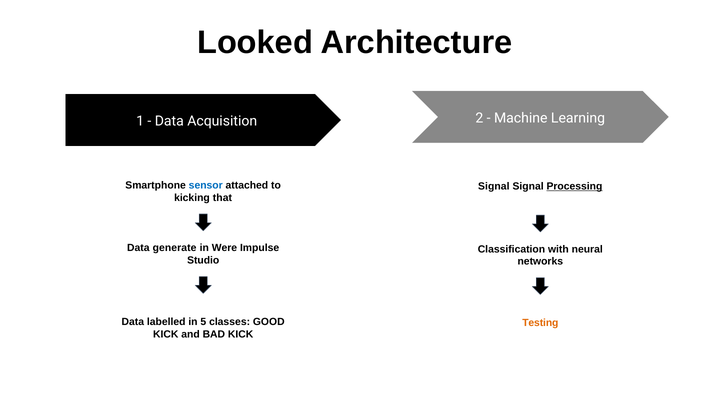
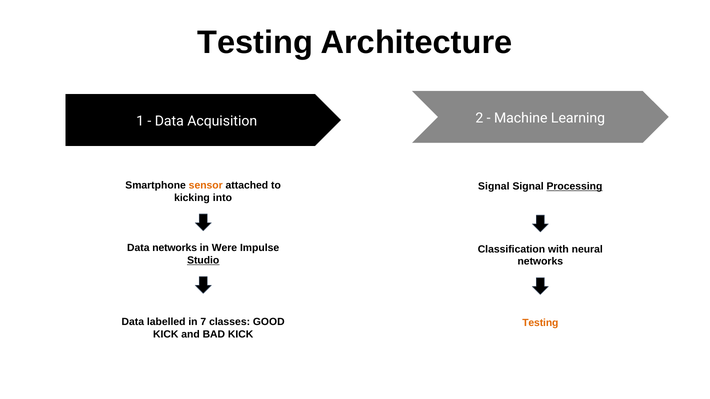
Looked: Looked -> Testing (255, 42)
sensor colour: blue -> orange (206, 185)
that: that -> into (222, 198)
Data generate: generate -> networks (175, 248)
Studio underline: none -> present (203, 261)
5: 5 -> 7 (203, 322)
